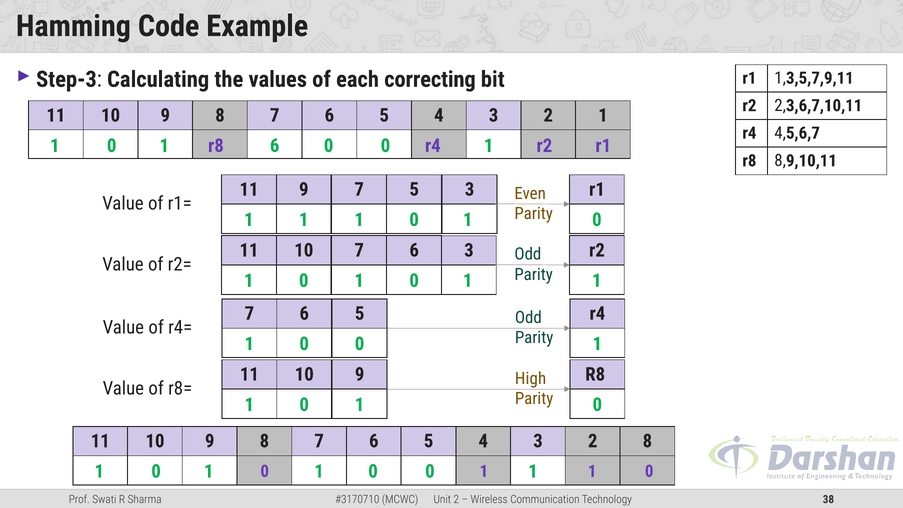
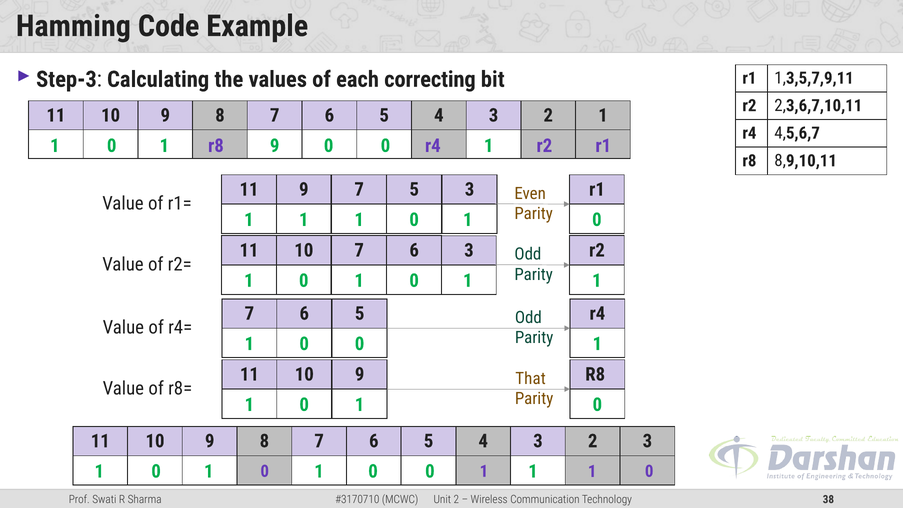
0 1 6: 6 -> 9 (275, 146)
High: High -> That (531, 378)
2 8: 8 -> 3 (647, 441)
